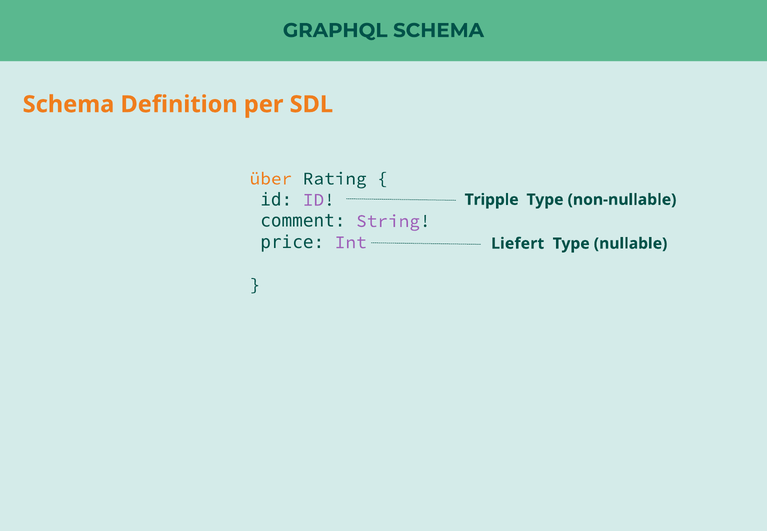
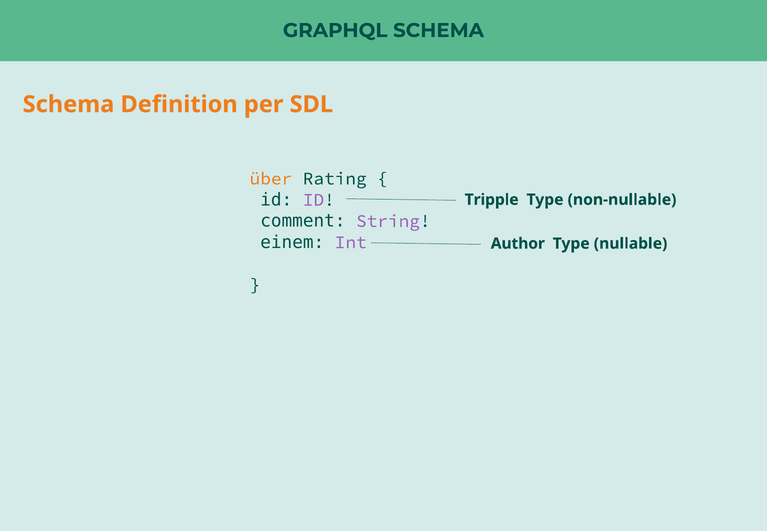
price: price -> einem (292, 242)
Liefert: Liefert -> Author (518, 244)
